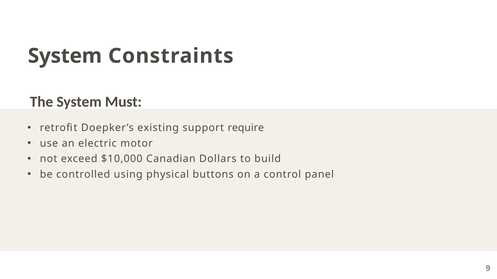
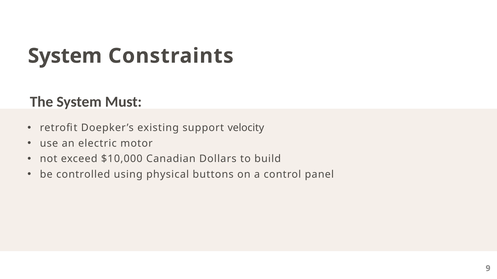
require: require -> velocity (246, 128)
